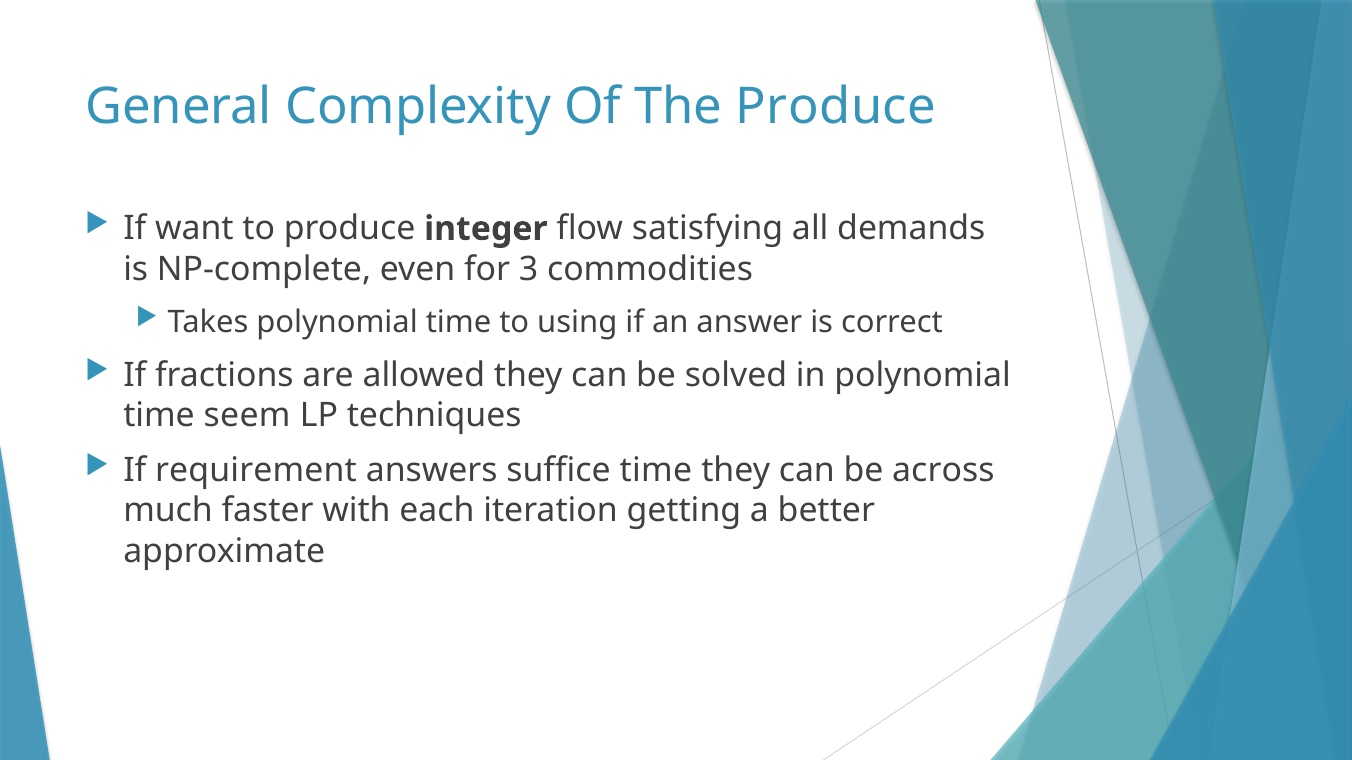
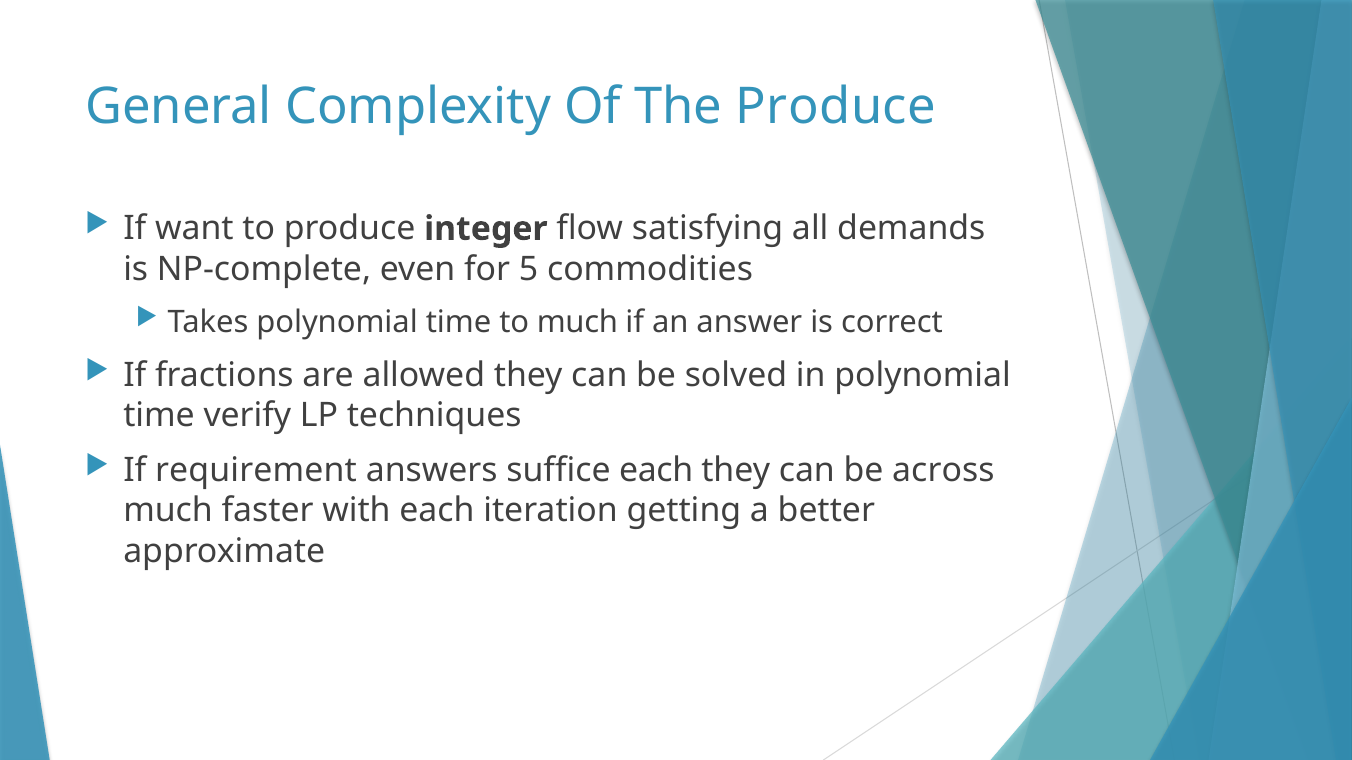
3: 3 -> 5 (529, 269)
to using: using -> much (577, 322)
seem: seem -> verify (247, 416)
suffice time: time -> each (656, 470)
